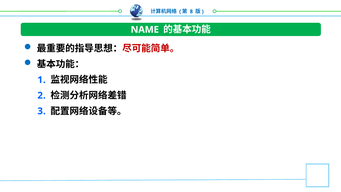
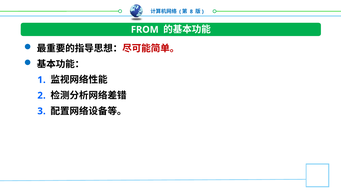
NAME: NAME -> FROM (145, 30)
